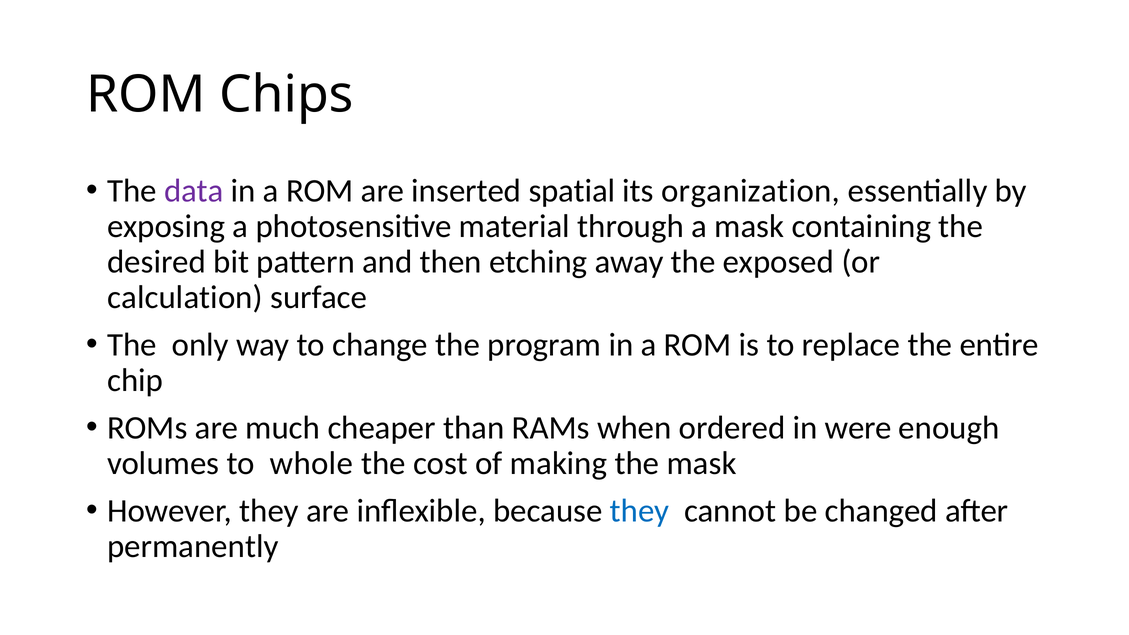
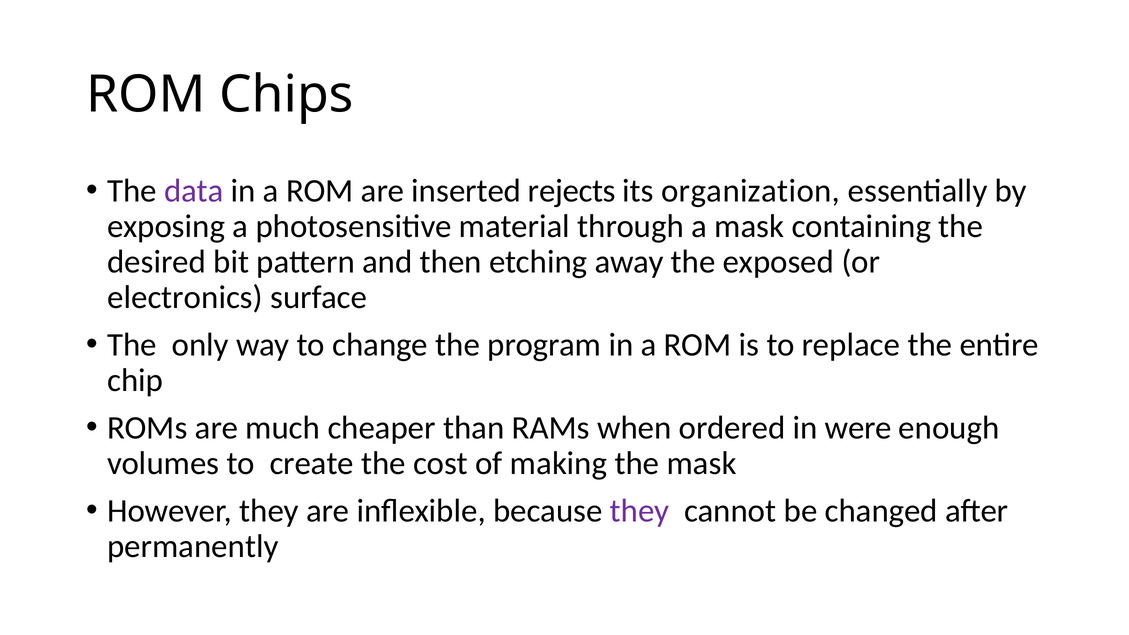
spatial: spatial -> rejects (572, 191)
calculation: calculation -> electronics (185, 298)
whole: whole -> create (312, 463)
they colour: blue -> purple (640, 511)
